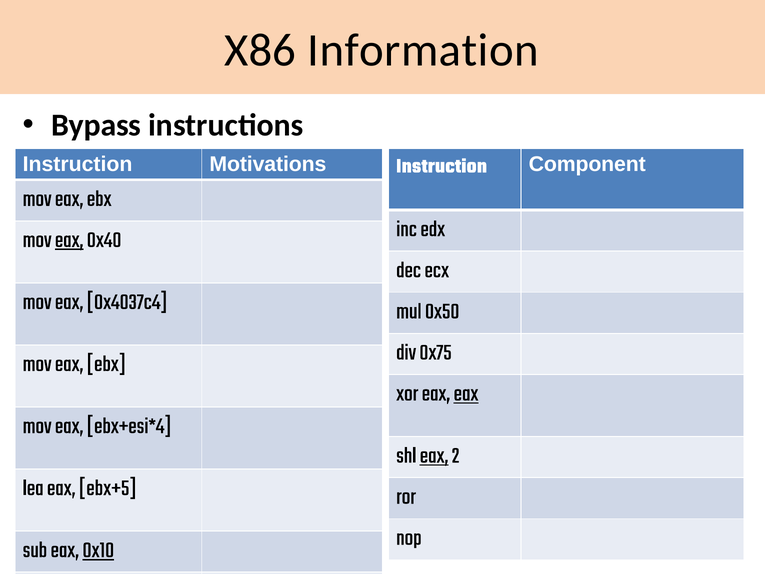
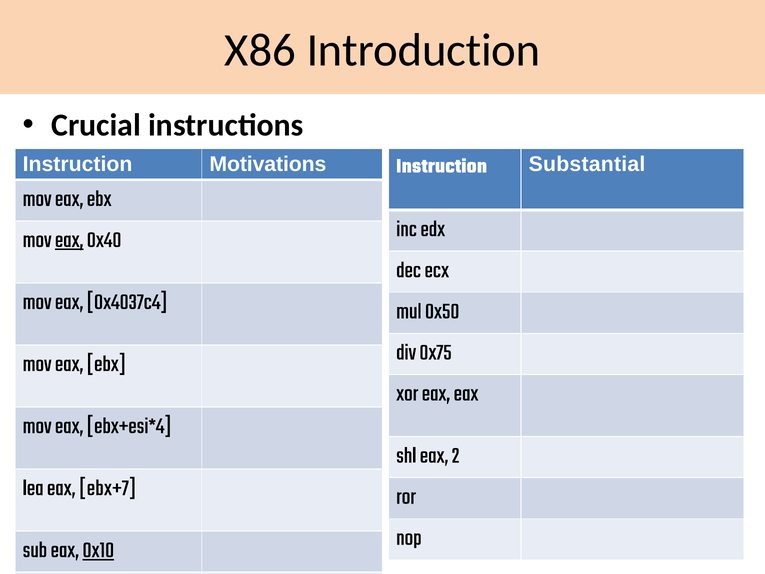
Information: Information -> Introduction (423, 50)
Bypass: Bypass -> Crucial (96, 125)
Component: Component -> Substantial (587, 164)
eax underline: present -> none (466, 393)
eax underline: present -> none (434, 455)
ebx+5: ebx+5 -> ebx+7 (108, 487)
